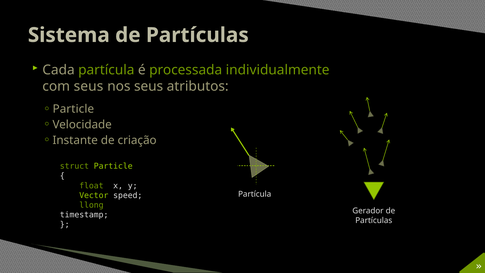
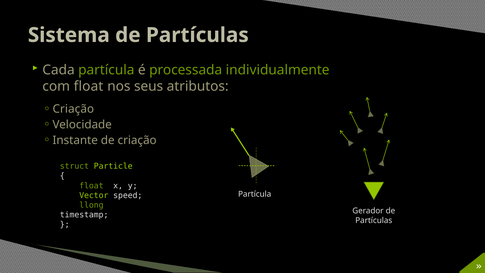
com seus: seus -> float (89, 86)
Particle: Particle -> Criação (73, 109)
